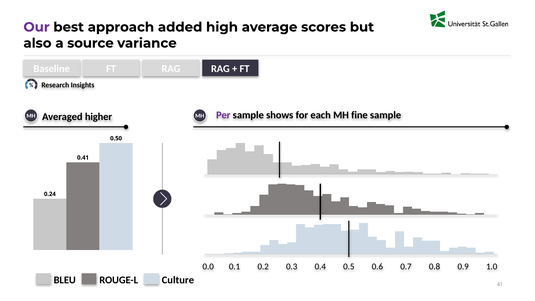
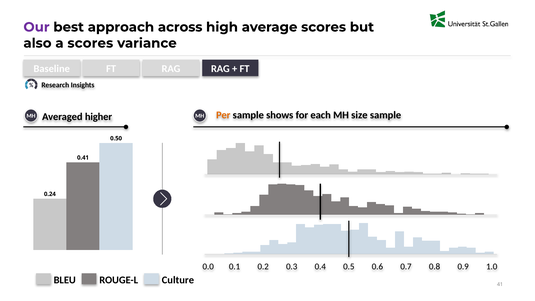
added: added -> across (180, 27)
a source: source -> scores (90, 43)
Per colour: purple -> orange (223, 115)
fine: fine -> size (359, 115)
